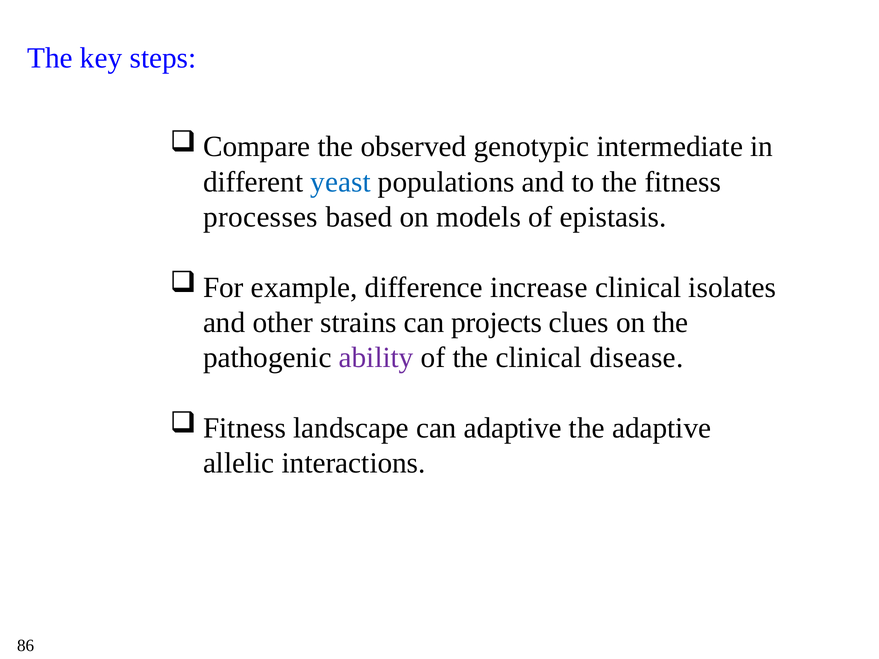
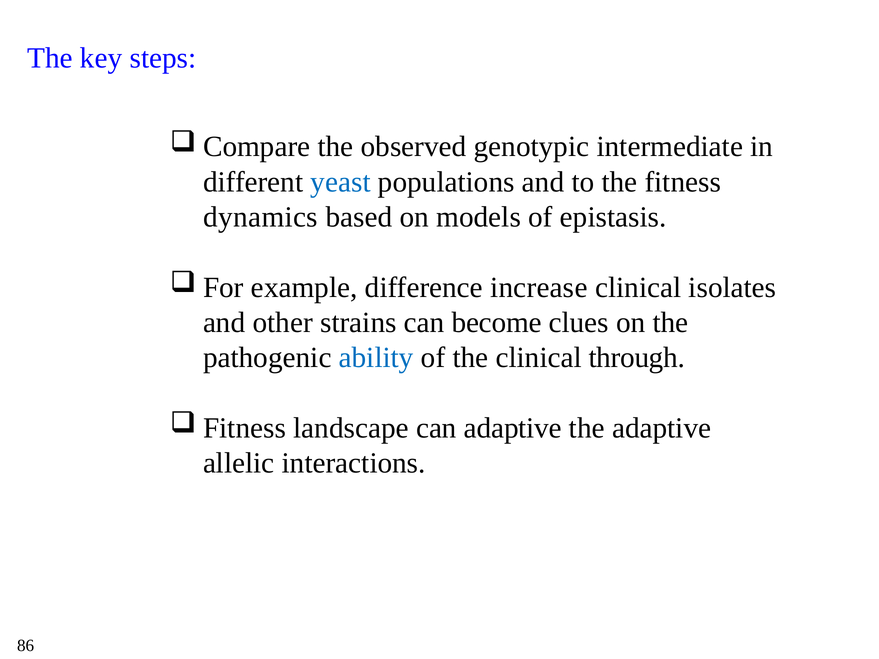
processes: processes -> dynamics (261, 217)
projects: projects -> become (497, 323)
ability colour: purple -> blue (376, 358)
disease: disease -> through (637, 358)
